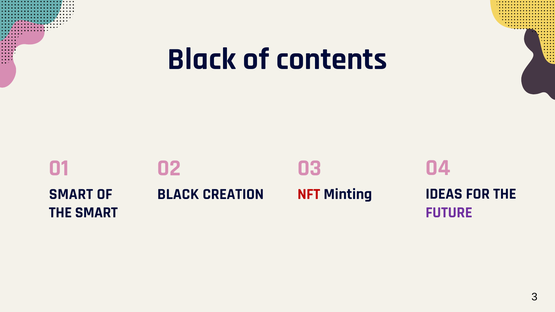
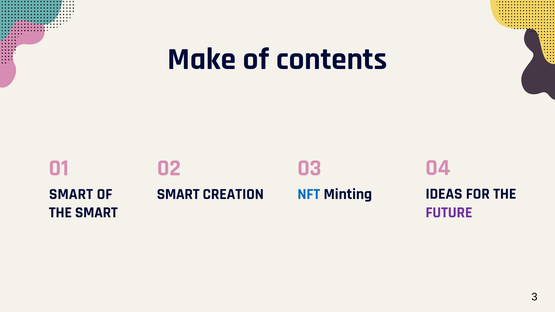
Black: Black -> Make (202, 59)
BLACK: BLACK -> SMART (178, 194)
NFT colour: red -> blue (309, 194)
